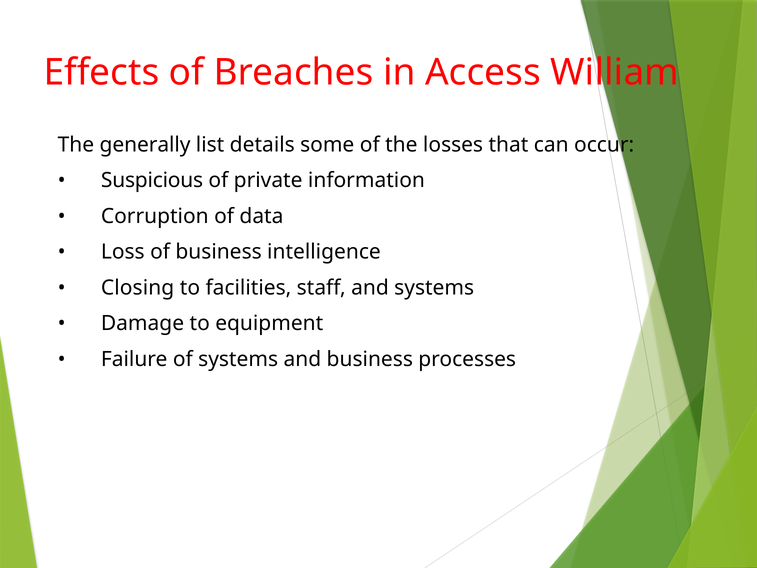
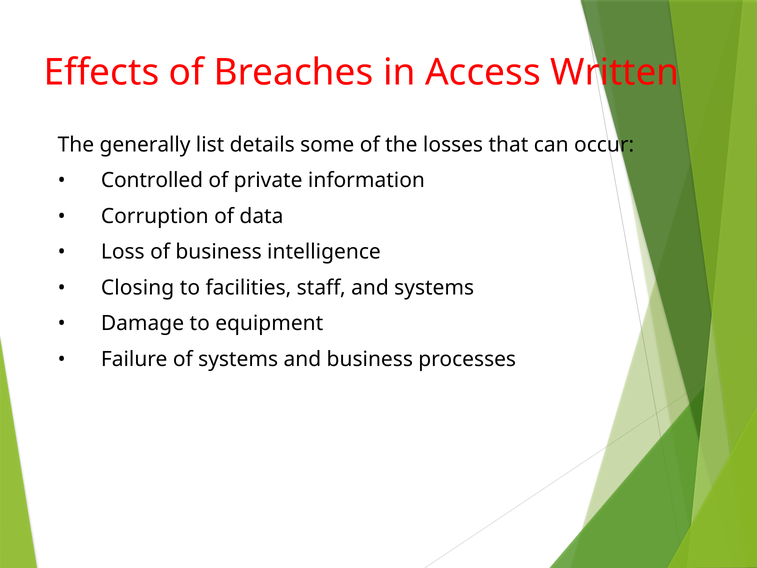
William: William -> Written (615, 73)
Suspicious: Suspicious -> Controlled (152, 180)
